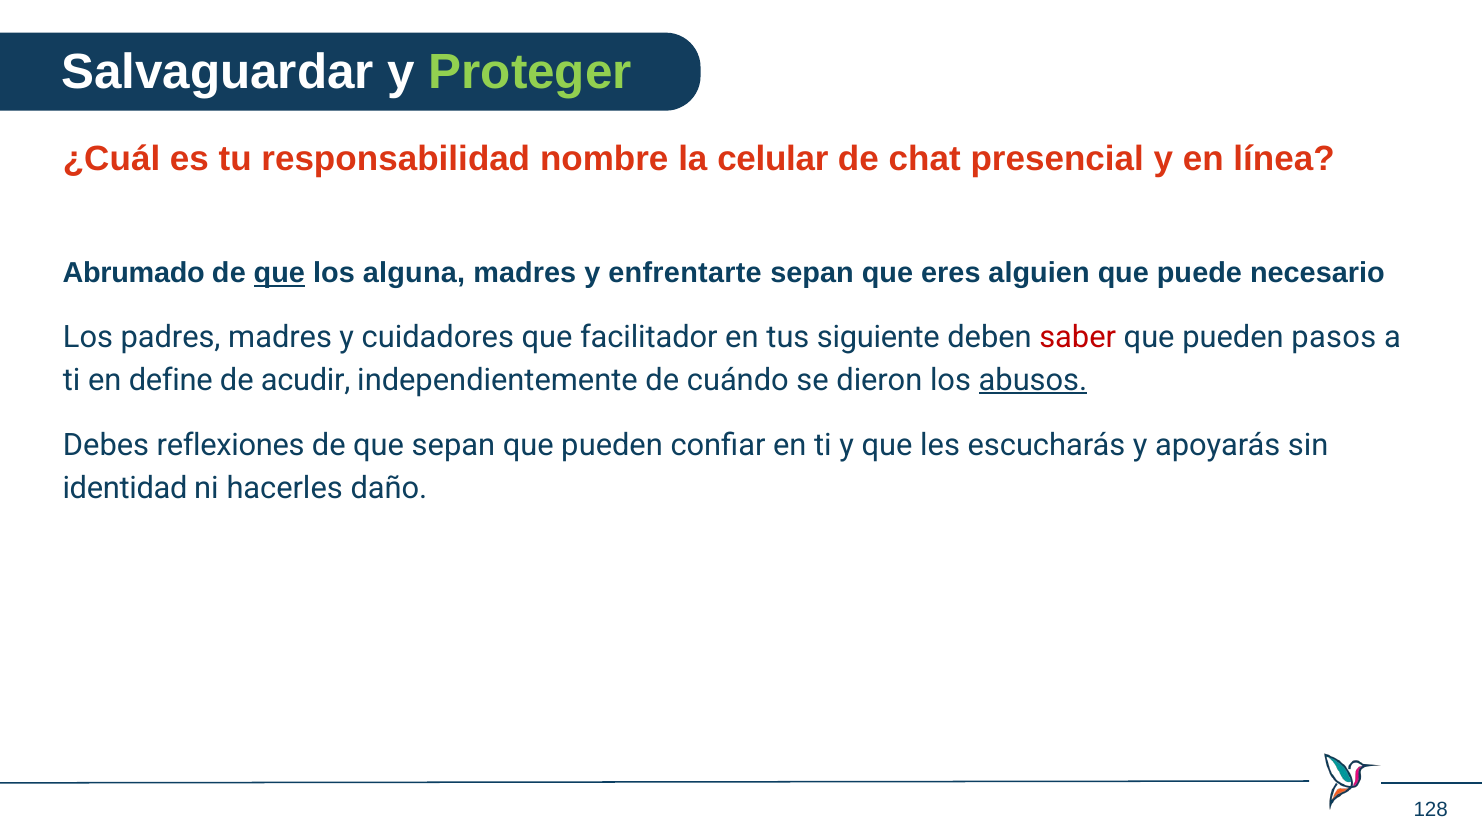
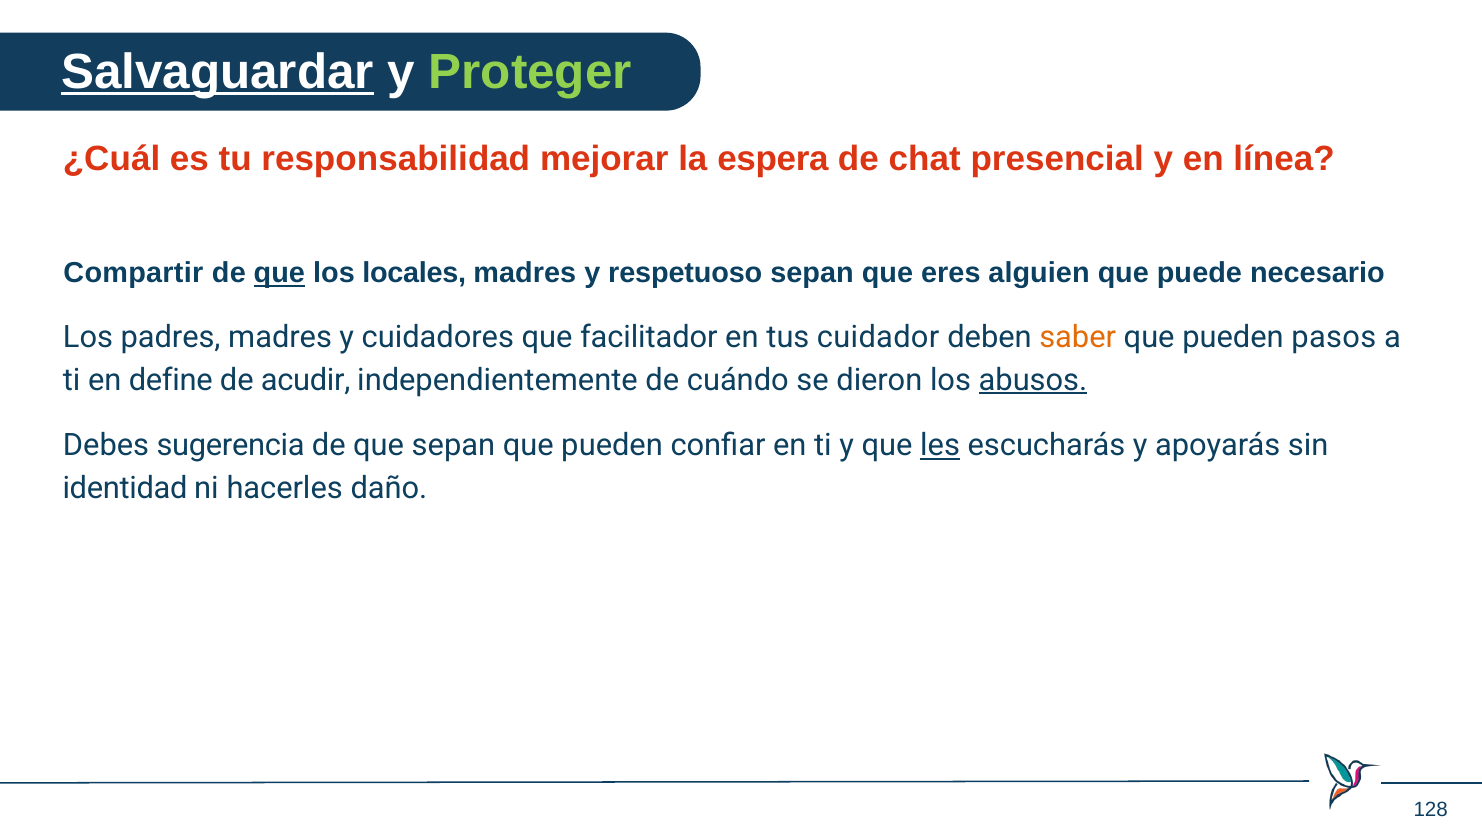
Salvaguardar underline: none -> present (218, 72)
nombre: nombre -> mejorar (604, 159)
celular: celular -> espera (773, 159)
Abrumado: Abrumado -> Compartir (133, 273)
alguna: alguna -> locales (414, 273)
enfrentarte: enfrentarte -> respetuoso (685, 273)
siguiente: siguiente -> cuidador (878, 337)
saber colour: red -> orange (1078, 337)
reflexiones: reflexiones -> sugerencia (231, 445)
les underline: none -> present (940, 445)
